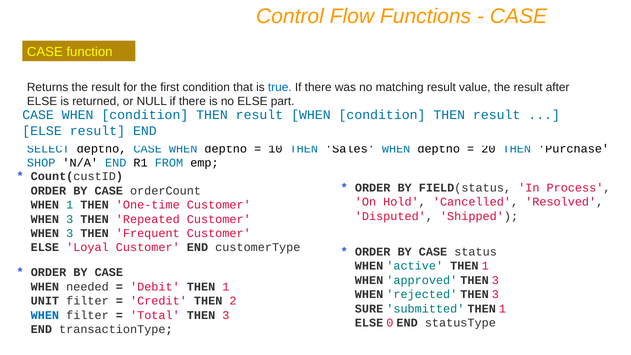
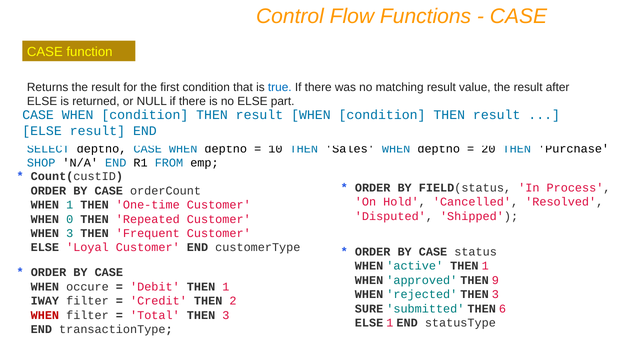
3: 3 -> 0 (70, 219)
approved THEN 3: 3 -> 9 (495, 280)
needed: needed -> occure (87, 287)
UNIT: UNIT -> IWAY (45, 301)
submitted THEN 1: 1 -> 6 (502, 309)
WHEN colour: blue -> red (45, 315)
ELSE 0: 0 -> 1 (390, 323)
